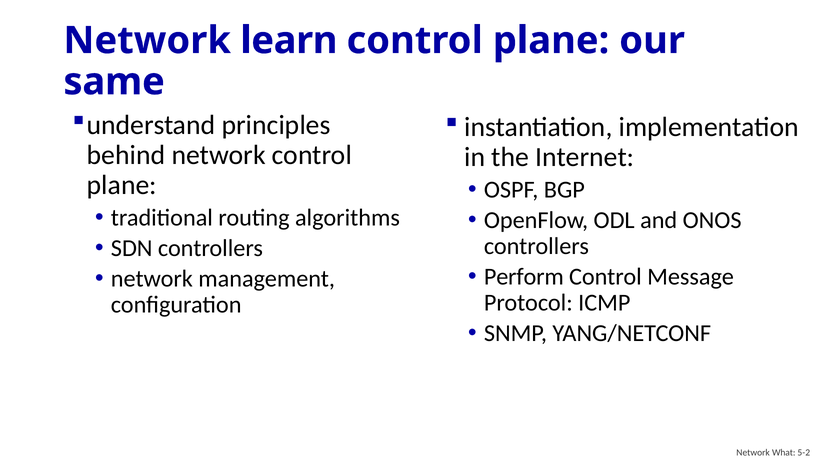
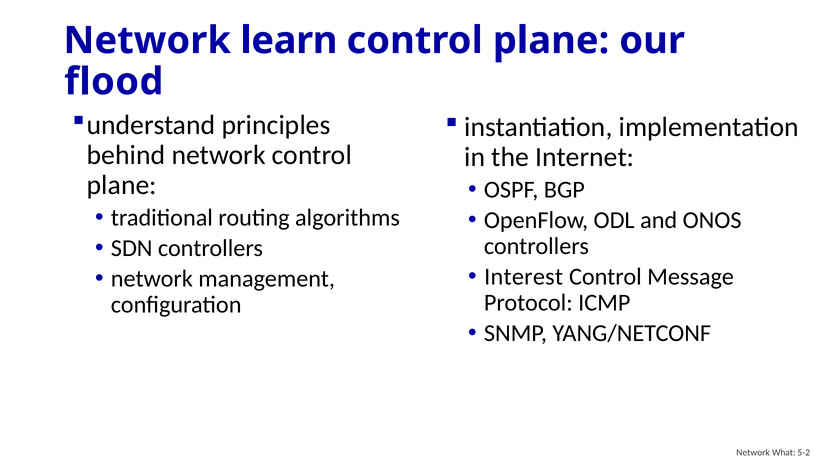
same: same -> flood (114, 82)
Perform: Perform -> Interest (524, 277)
